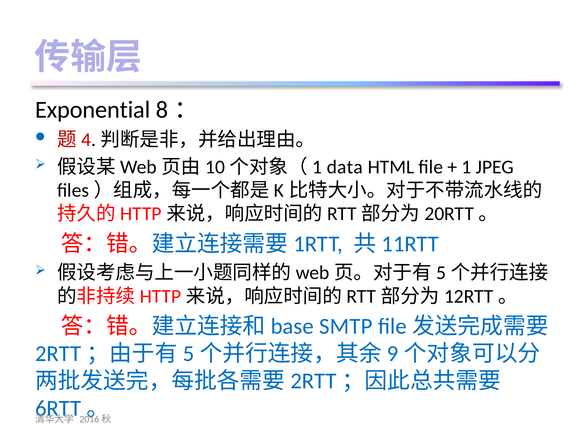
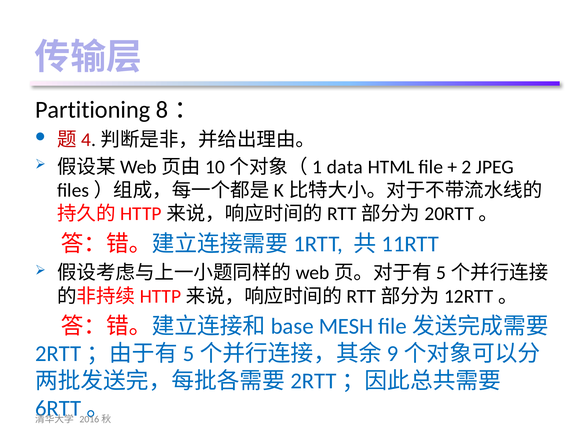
Exponential: Exponential -> Partitioning (93, 110)
1: 1 -> 2 (467, 167)
SMTP: SMTP -> MESH (346, 326)
